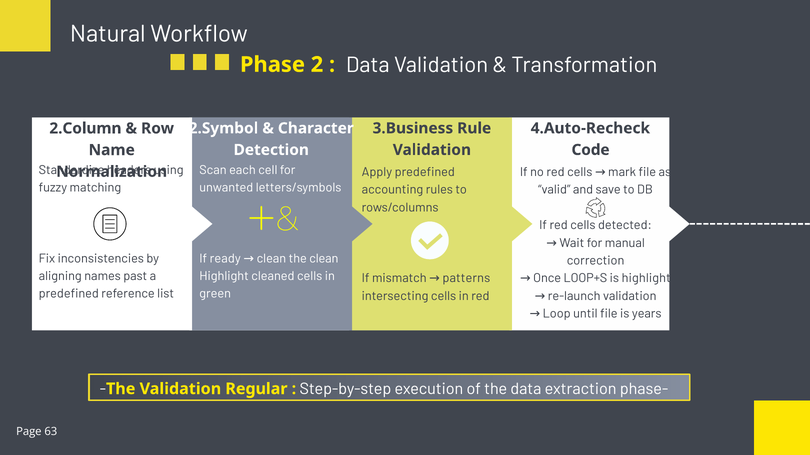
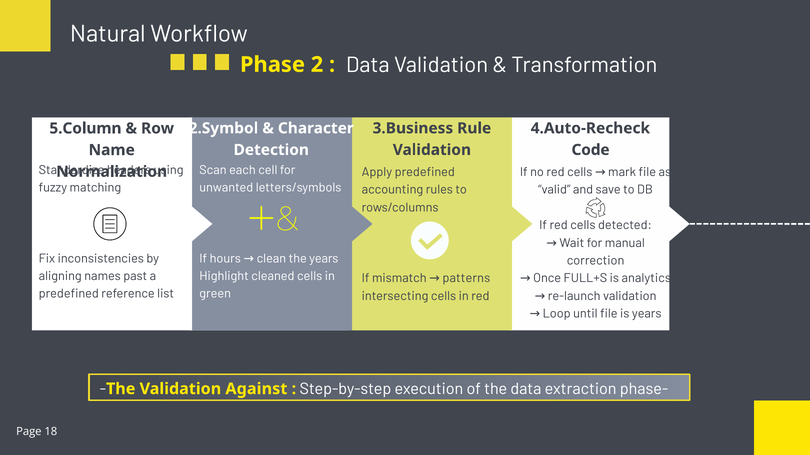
2.Column: 2.Column -> 5.Column (85, 129)
ready: ready -> hours (225, 259)
the clean: clean -> years (324, 259)
LOOP+S: LOOP+S -> FULL+S (585, 279)
is highlight: highlight -> analytics (646, 279)
Regular: Regular -> Against (256, 389)
63: 63 -> 18 (51, 432)
